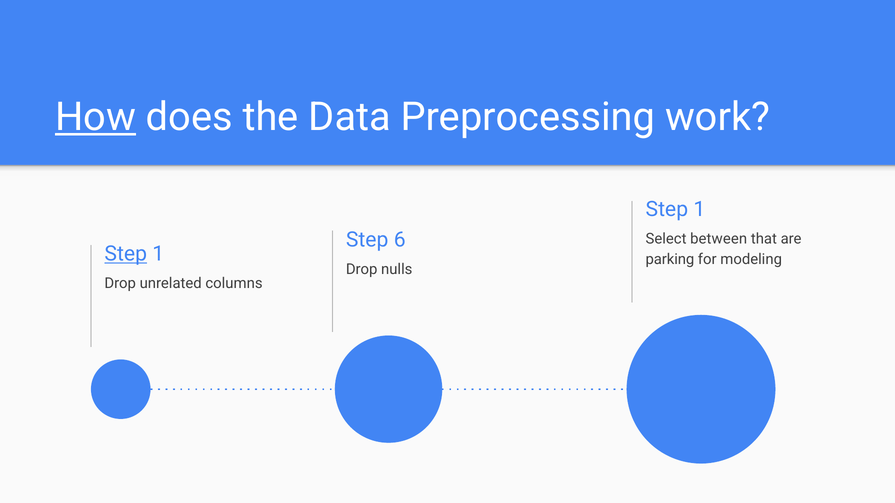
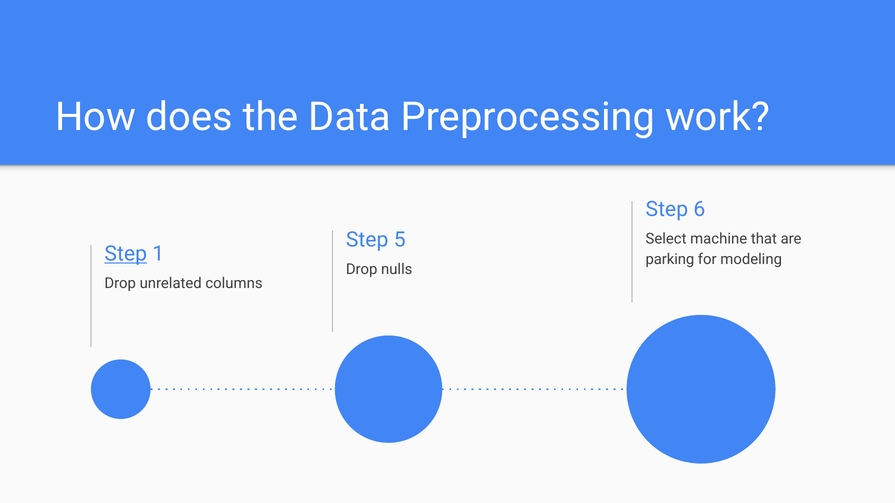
How underline: present -> none (96, 117)
1: 1 -> 6 (699, 210)
6: 6 -> 5 (400, 240)
between: between -> machine (719, 239)
